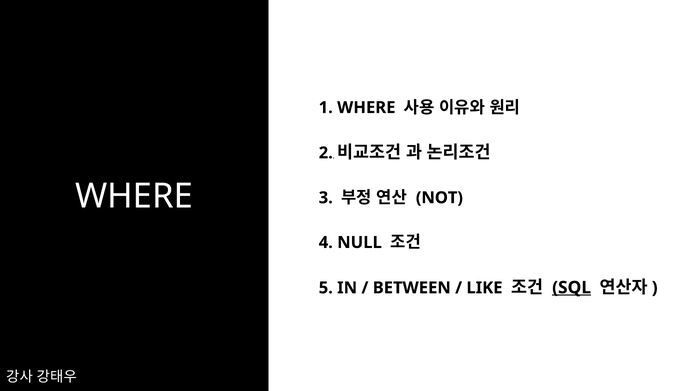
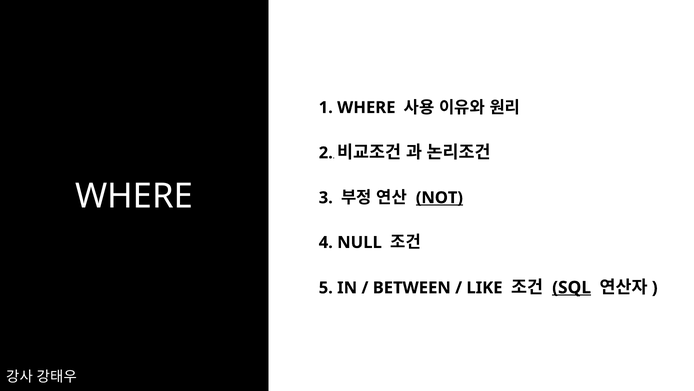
NOT underline: none -> present (439, 197)
